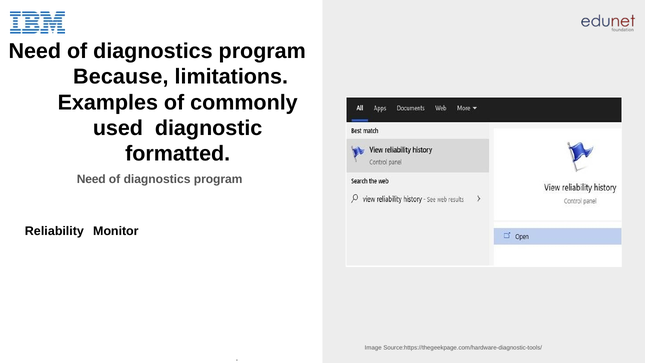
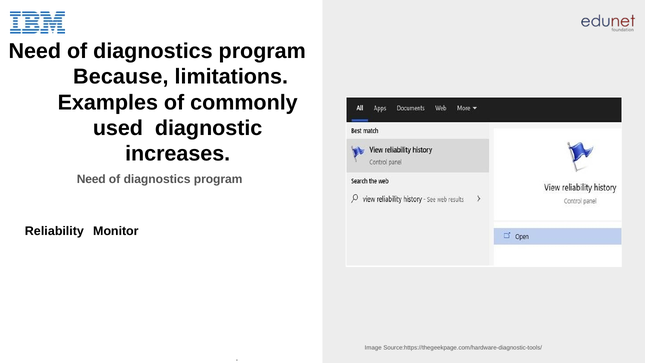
formatted: formatted -> increases (178, 154)
